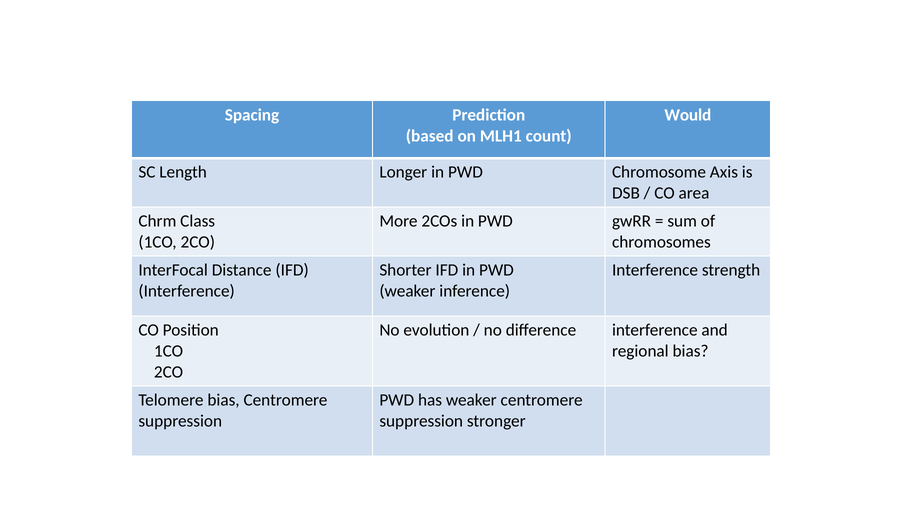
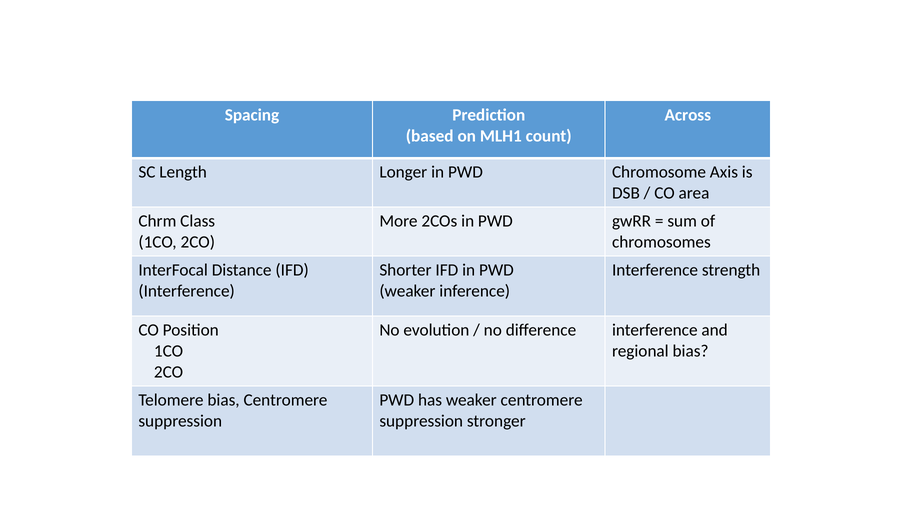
Would: Would -> Across (688, 115)
